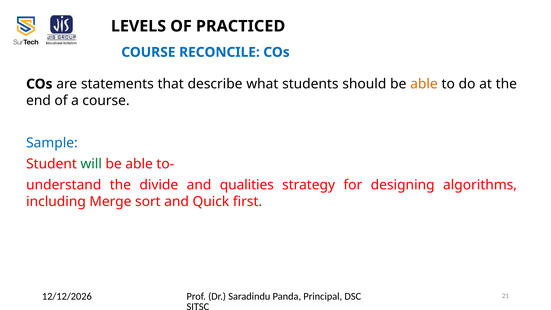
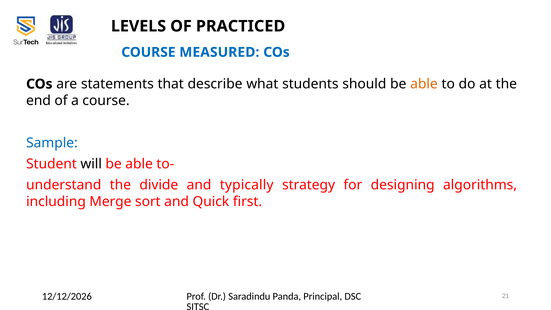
RECONCILE: RECONCILE -> MEASURED (219, 52)
will colour: green -> black (91, 164)
qualities: qualities -> typically (247, 185)
